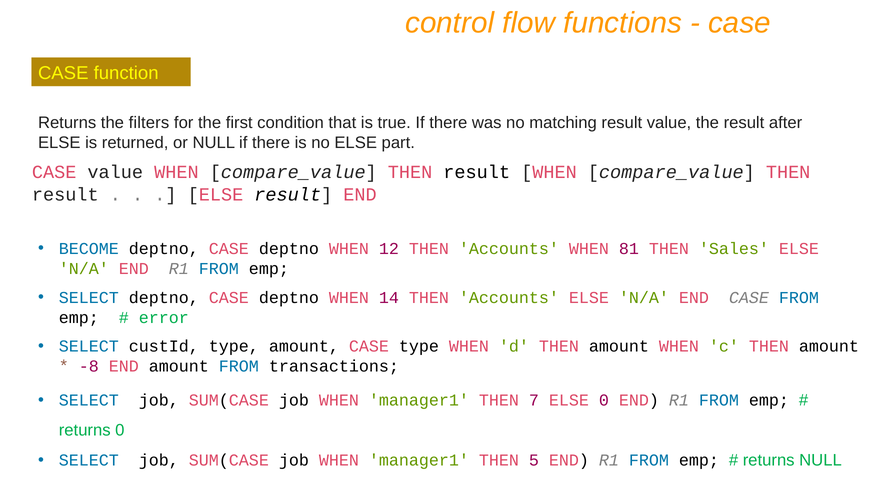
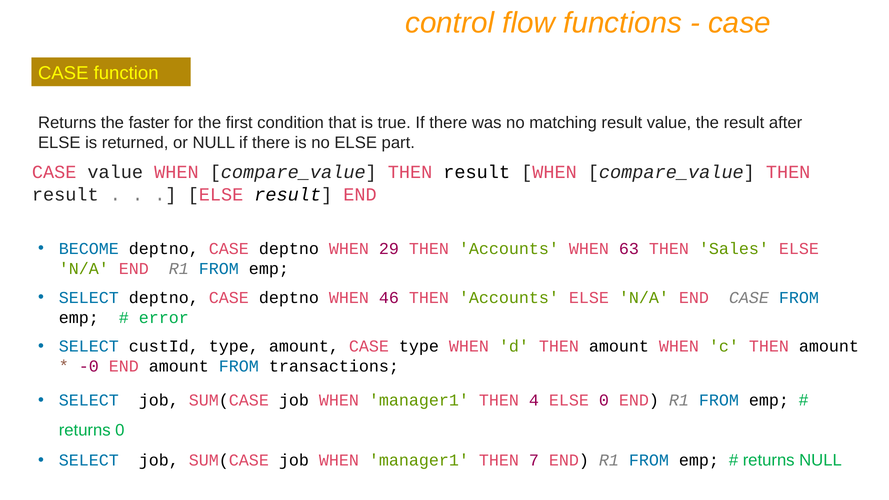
filters: filters -> faster (149, 123)
12: 12 -> 29 (389, 249)
81: 81 -> 63 (629, 249)
14: 14 -> 46 (389, 298)
-8: -8 -> -0 (89, 366)
7: 7 -> 4 (534, 401)
5: 5 -> 7 (534, 461)
